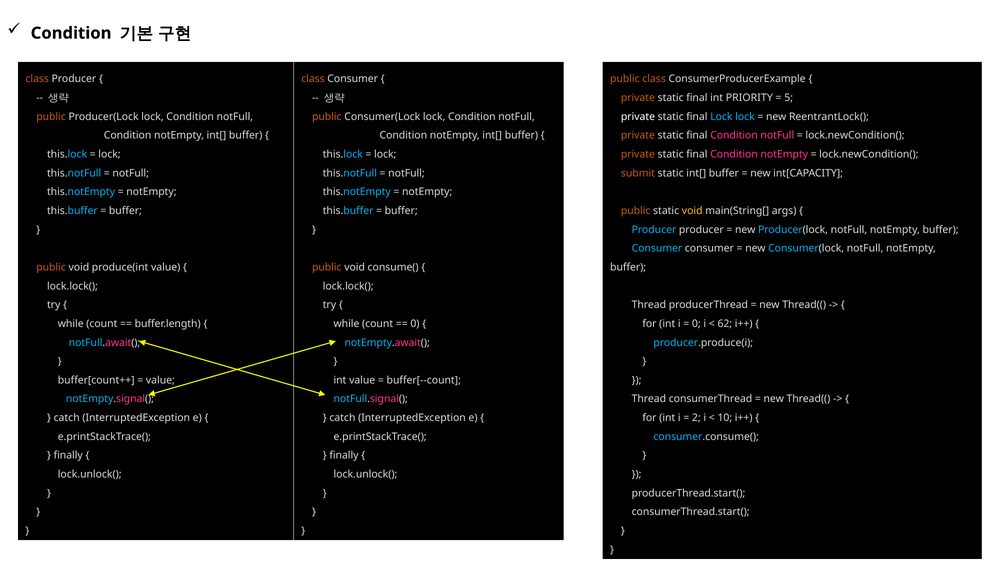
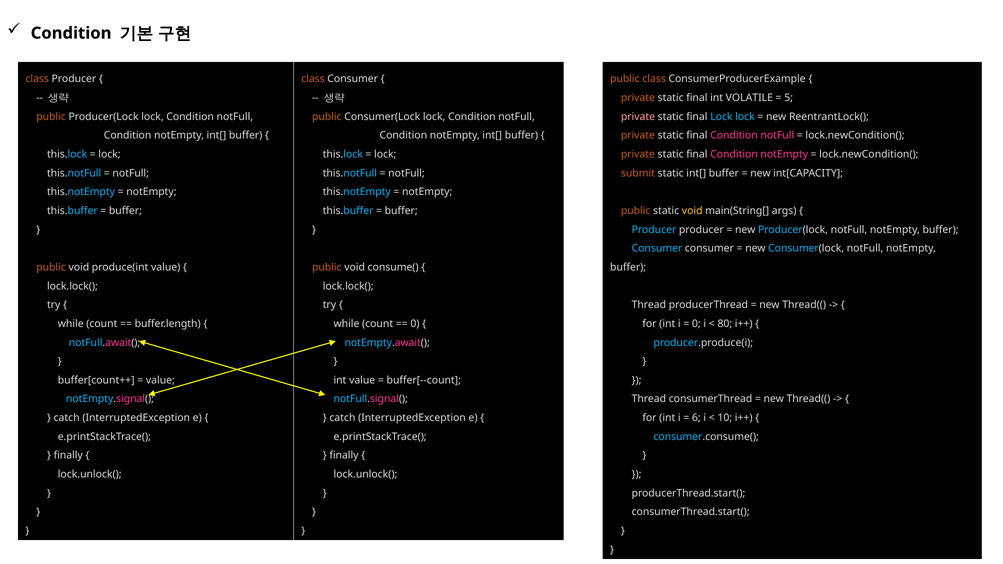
PRIORITY: PRIORITY -> VOLATILE (749, 98)
private colour: white -> pink (638, 117)
62: 62 -> 80 (725, 324)
2: 2 -> 6 (696, 418)
